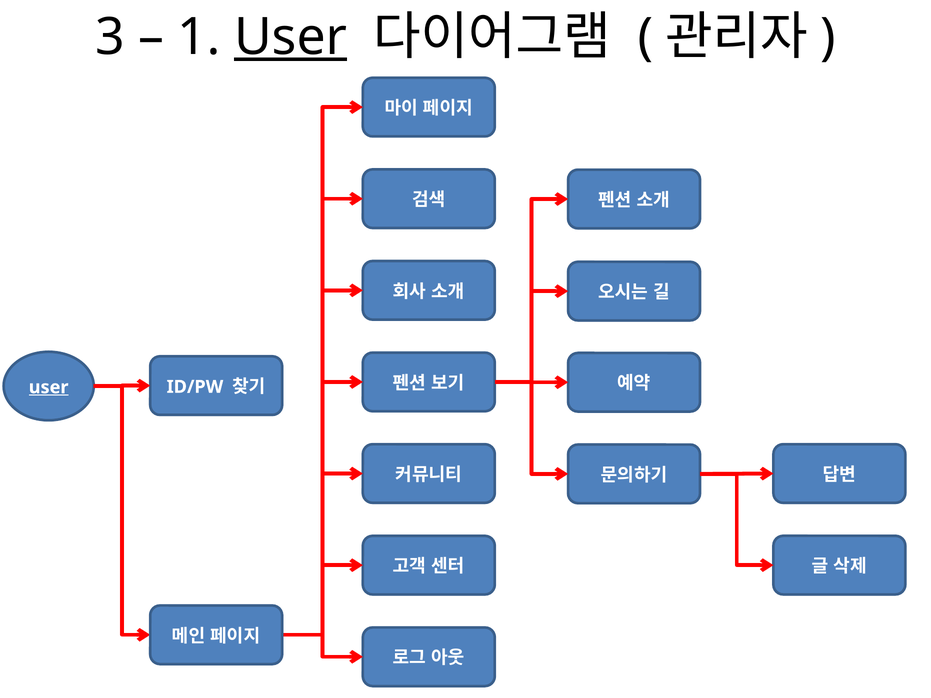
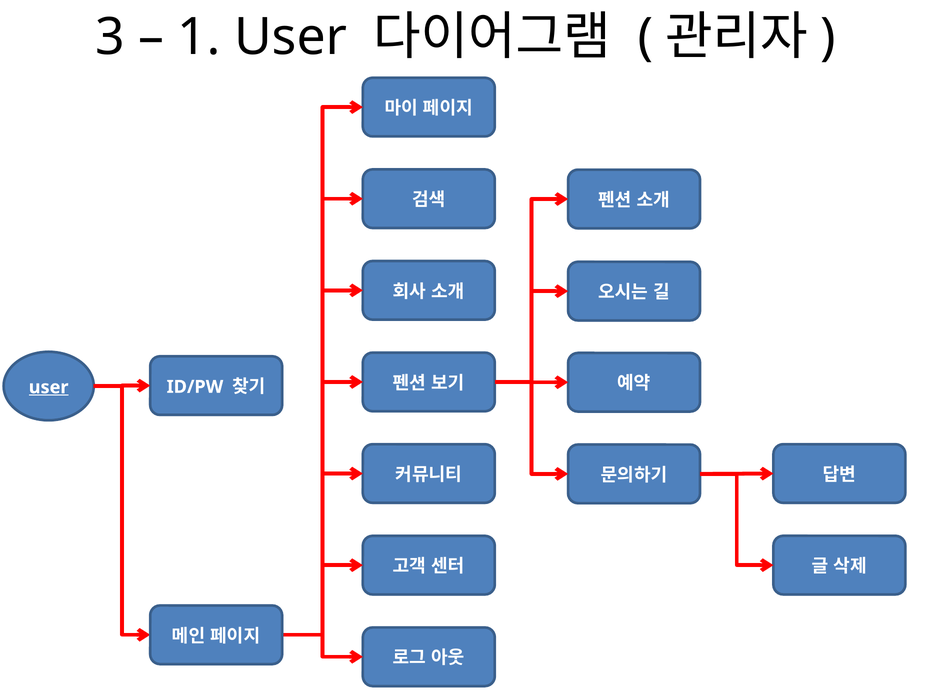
User underline: present -> none (291, 37)
